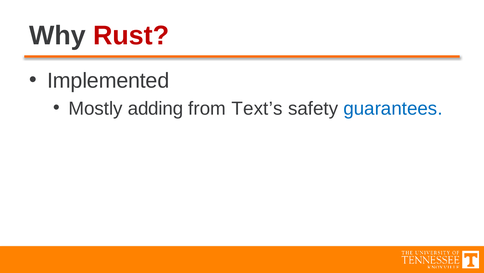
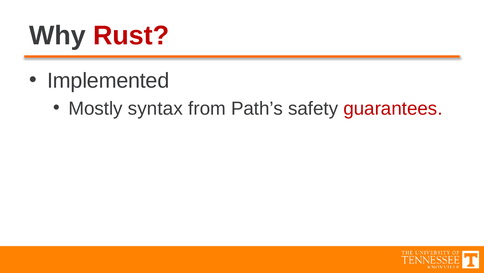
adding: adding -> syntax (155, 108)
Text’s: Text’s -> Path’s (257, 108)
guarantees colour: blue -> red (393, 108)
